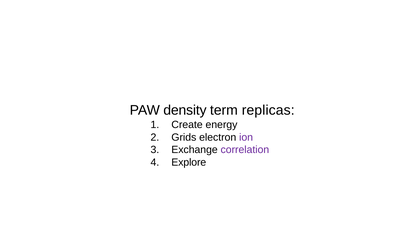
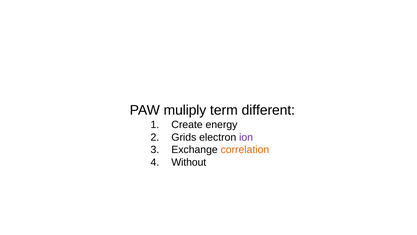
density: density -> muliply (185, 110)
replicas: replicas -> different (268, 110)
correlation colour: purple -> orange (245, 150)
Explore: Explore -> Without (189, 162)
